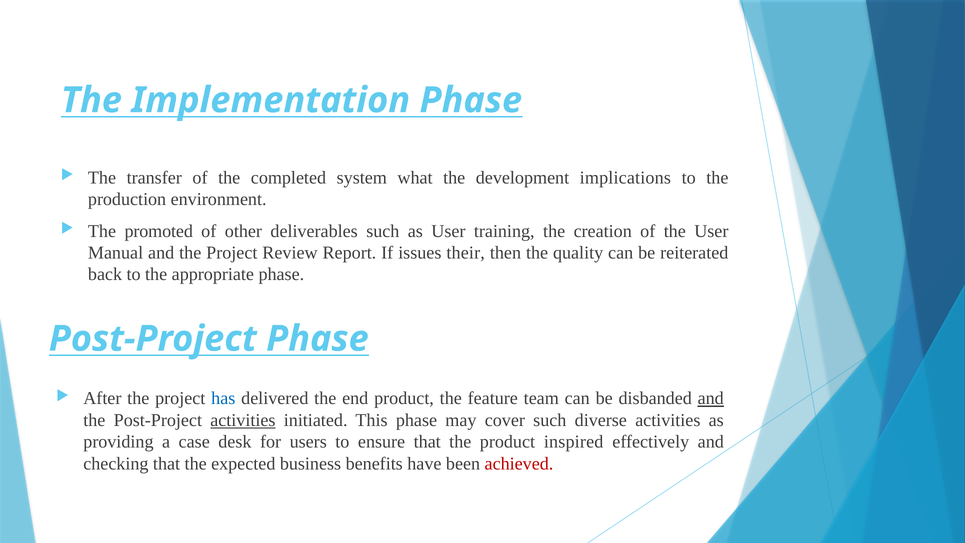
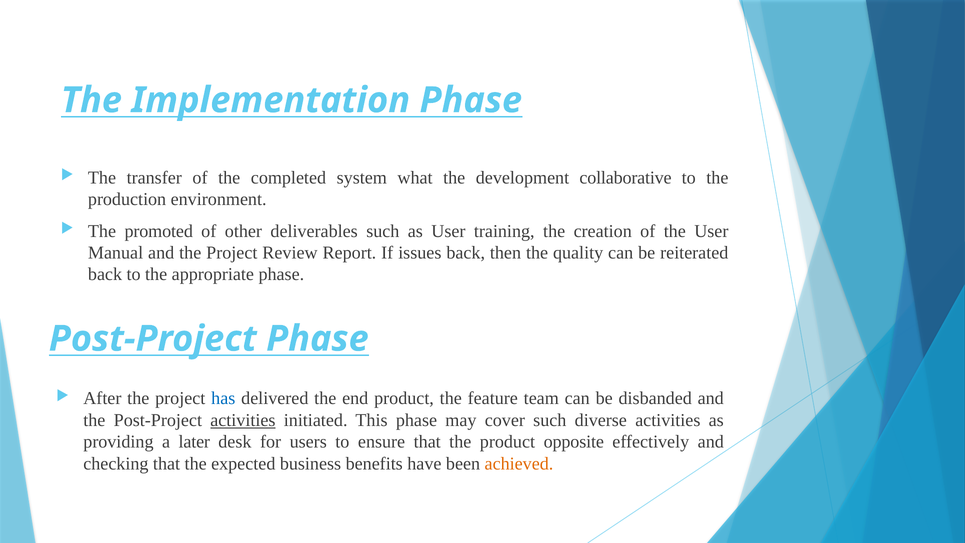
implications: implications -> collaborative (626, 177)
issues their: their -> back (466, 253)
and underline: present -> none (711, 398)
case: case -> later (194, 442)
inspired: inspired -> opposite (574, 442)
achieved colour: red -> orange (519, 463)
